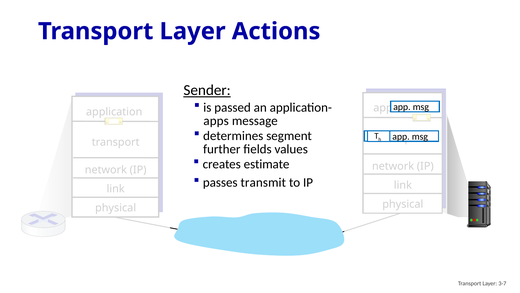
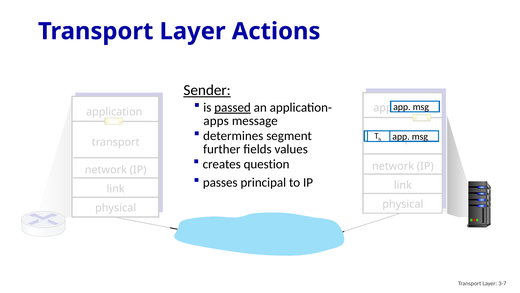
passed underline: none -> present (233, 107)
estimate: estimate -> question (267, 164)
transmit: transmit -> principal (263, 182)
